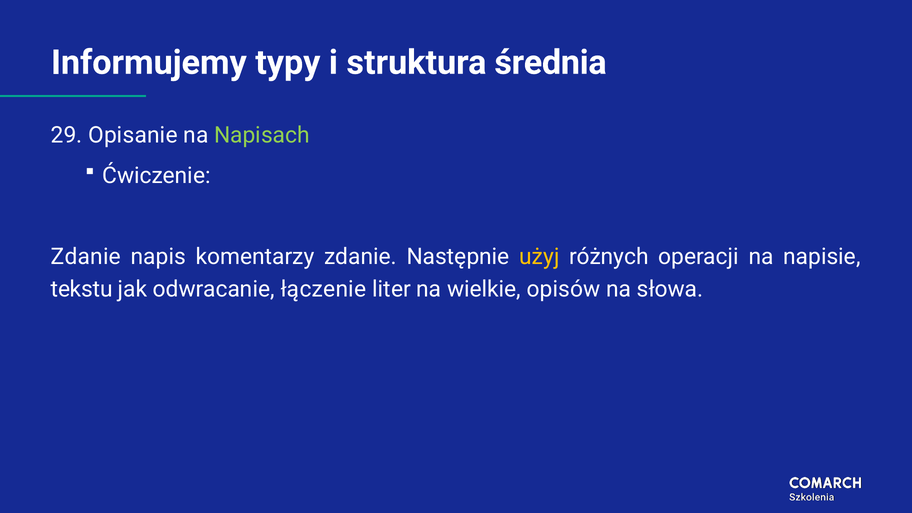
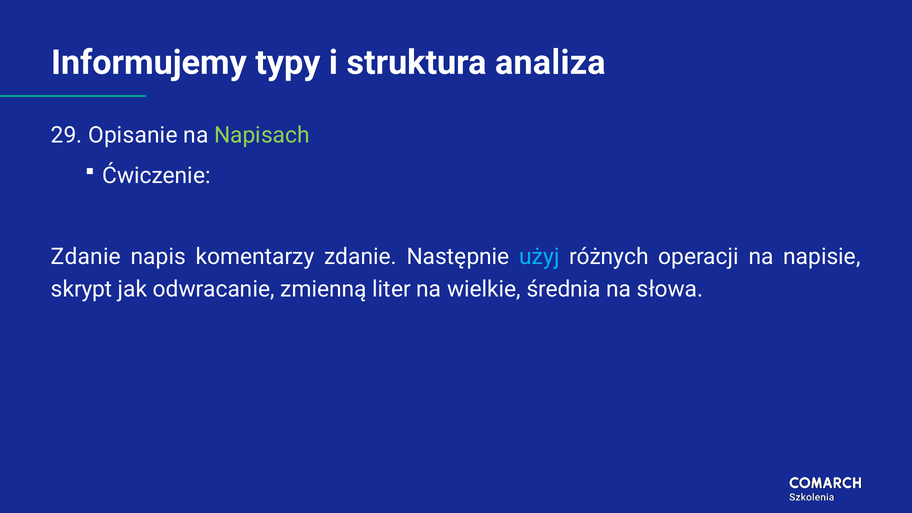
średnia: średnia -> analiza (550, 63)
użyj colour: yellow -> light blue (539, 256)
tekstu: tekstu -> skrypt (82, 289)
łączenie: łączenie -> zmienną (324, 289)
opisów: opisów -> średnia (564, 289)
